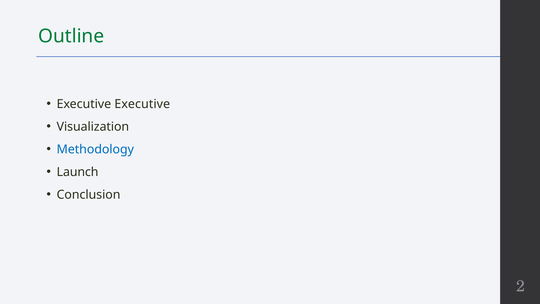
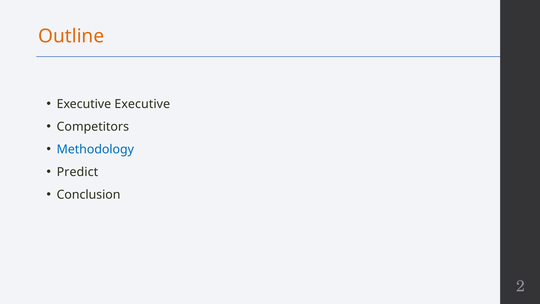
Outline colour: green -> orange (71, 36)
Visualization: Visualization -> Competitors (93, 127)
Launch: Launch -> Predict (77, 172)
